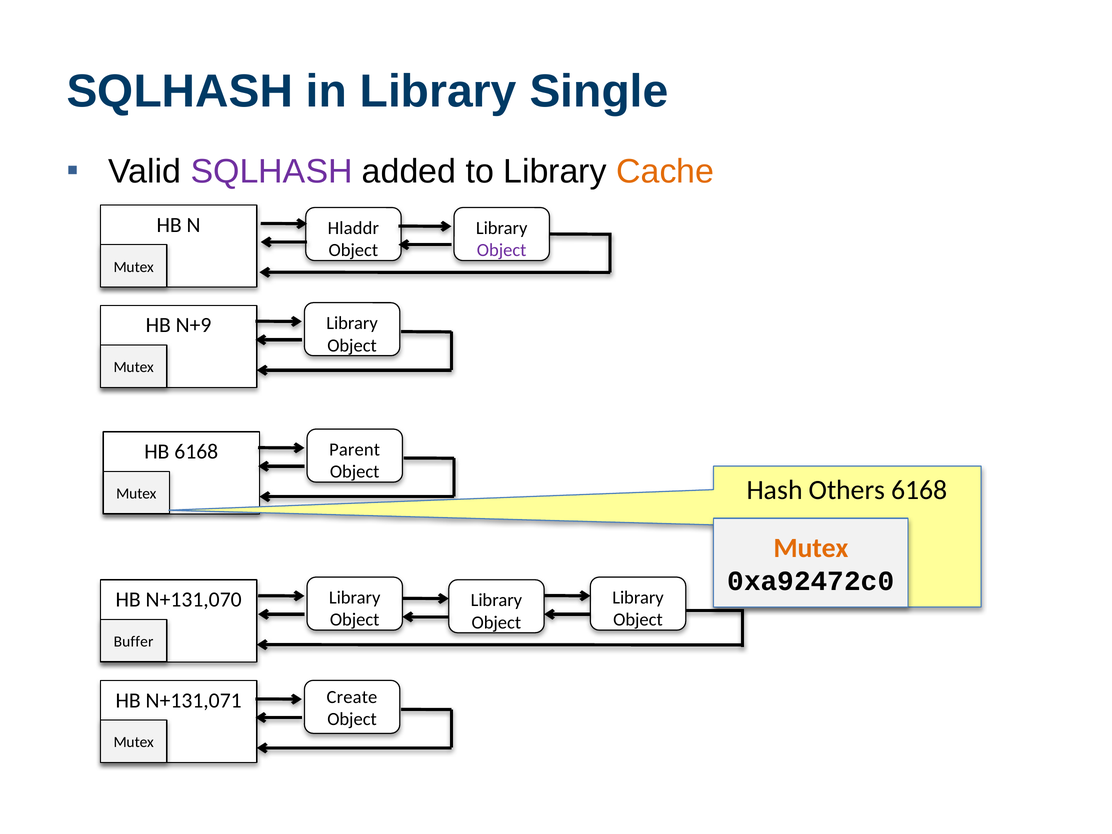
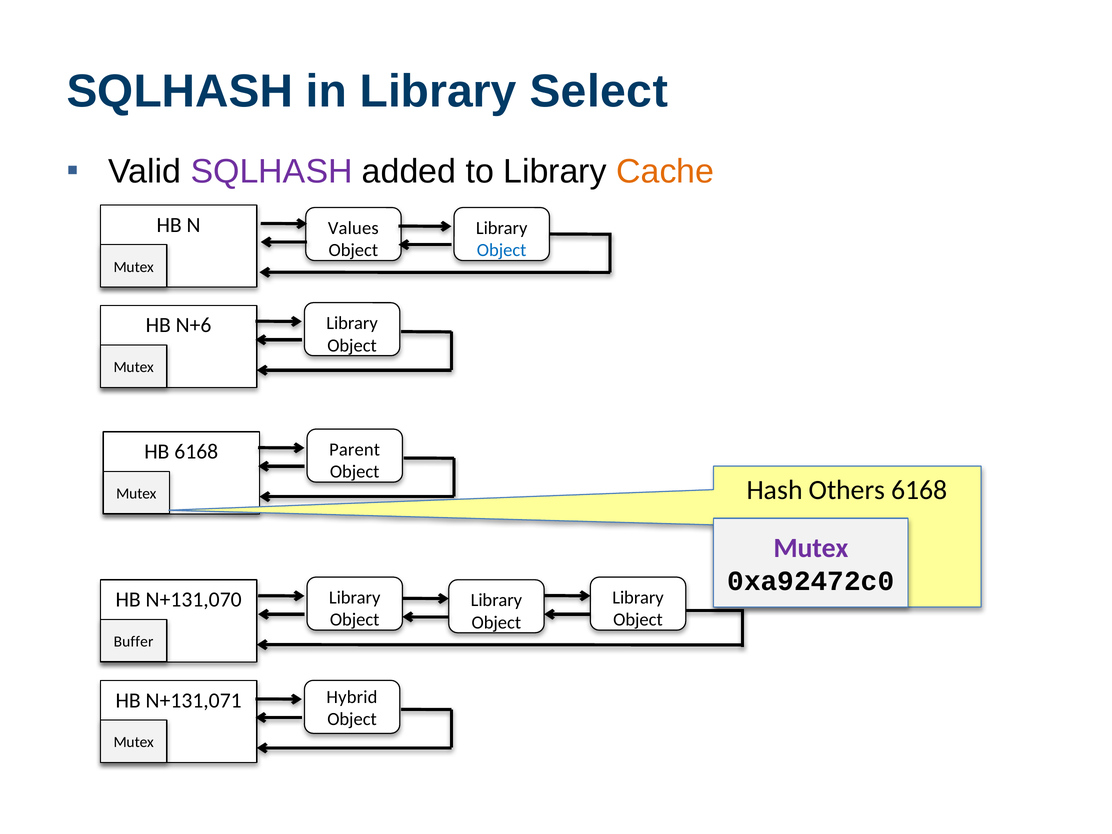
Single: Single -> Select (599, 91)
Hladdr: Hladdr -> Values (353, 228)
Object colour: purple -> blue (502, 250)
N+9: N+9 -> N+6 (194, 325)
Mutex colour: orange -> purple (811, 548)
Create: Create -> Hybrid (352, 697)
